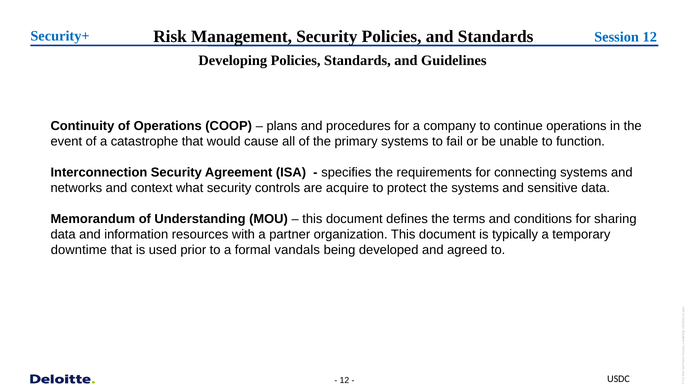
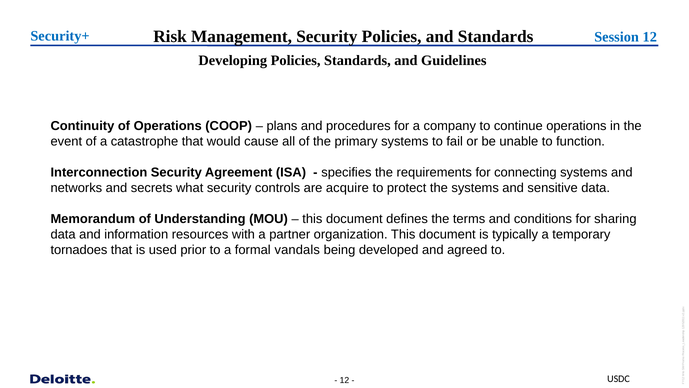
context: context -> secrets (152, 188)
downtime: downtime -> tornadoes (79, 250)
